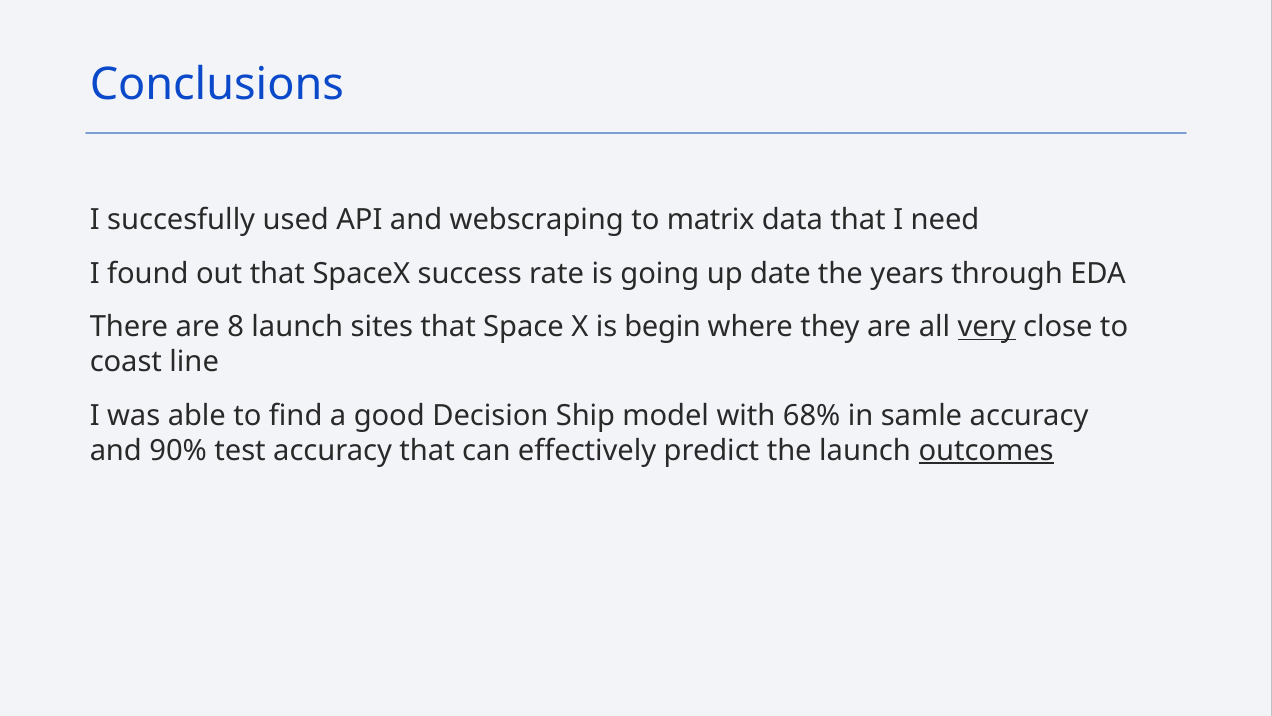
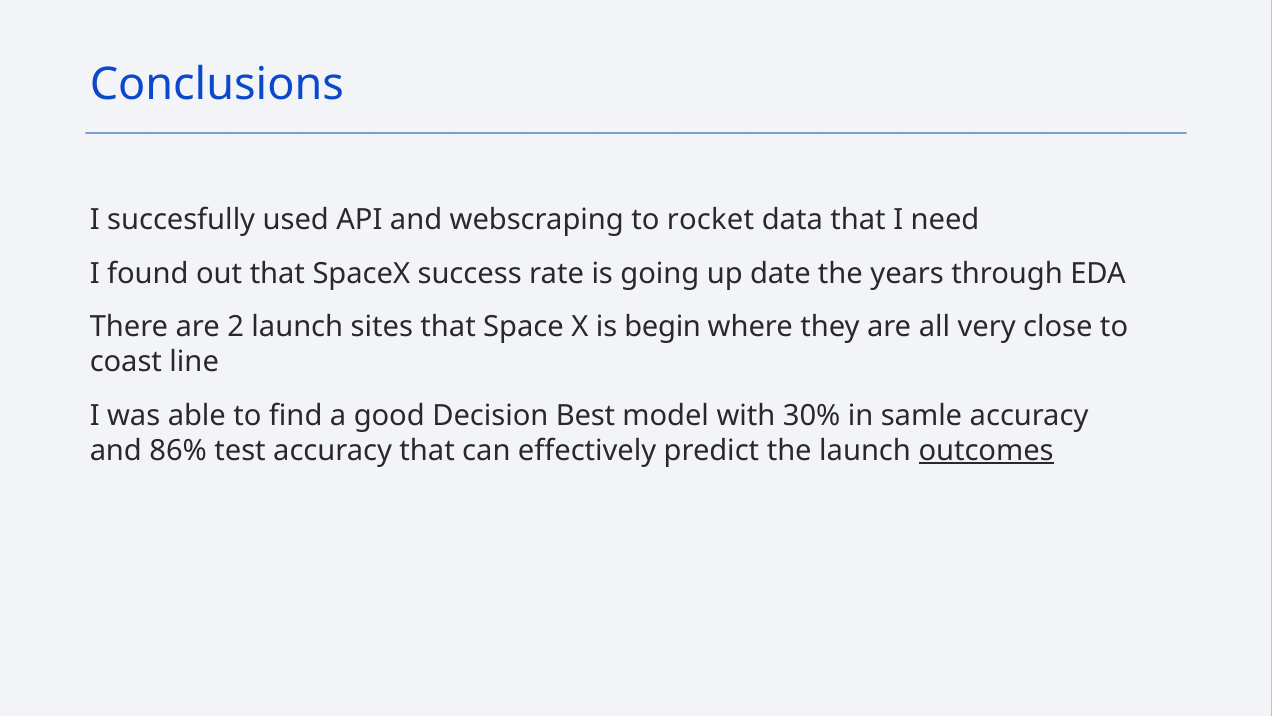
matrix: matrix -> rocket (710, 220)
8: 8 -> 2 (236, 327)
very underline: present -> none (987, 327)
Ship: Ship -> Best (585, 415)
68%: 68% -> 30% (812, 415)
90%: 90% -> 86% (178, 450)
